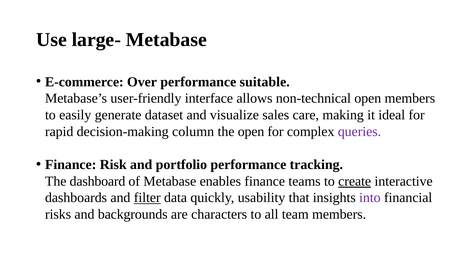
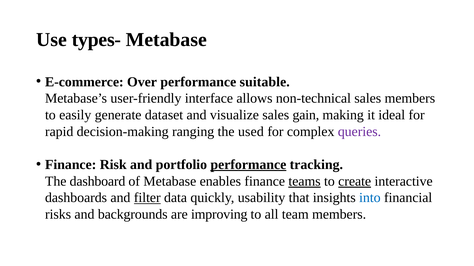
large-: large- -> types- (96, 40)
non-technical open: open -> sales (368, 99)
care: care -> gain (306, 115)
column: column -> ranging (193, 132)
the open: open -> used (251, 132)
performance underline: none -> present (248, 165)
teams underline: none -> present (305, 182)
into colour: purple -> blue (370, 198)
characters: characters -> improving (219, 215)
